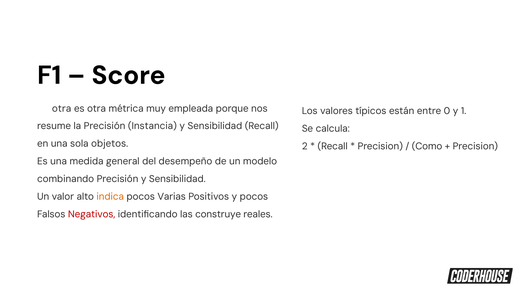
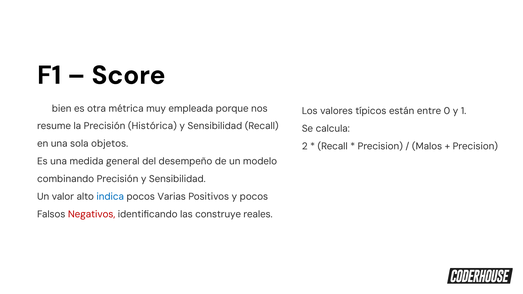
otra: otra -> bien (62, 109)
Instancia: Instancia -> Histórica (152, 126)
Como: Como -> Malos (427, 146)
indica colour: orange -> blue (110, 197)
